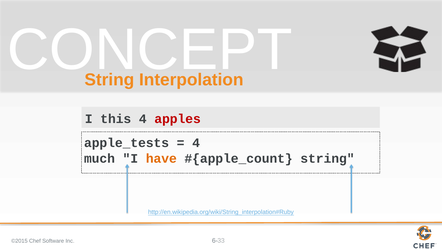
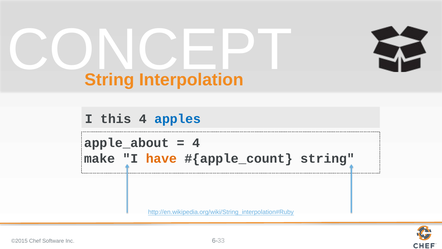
apples colour: red -> blue (178, 119)
apple_tests: apple_tests -> apple_about (127, 143)
much: much -> make (99, 158)
